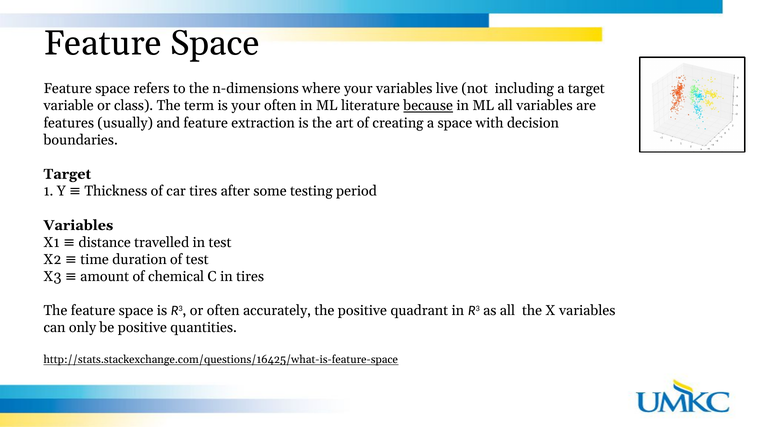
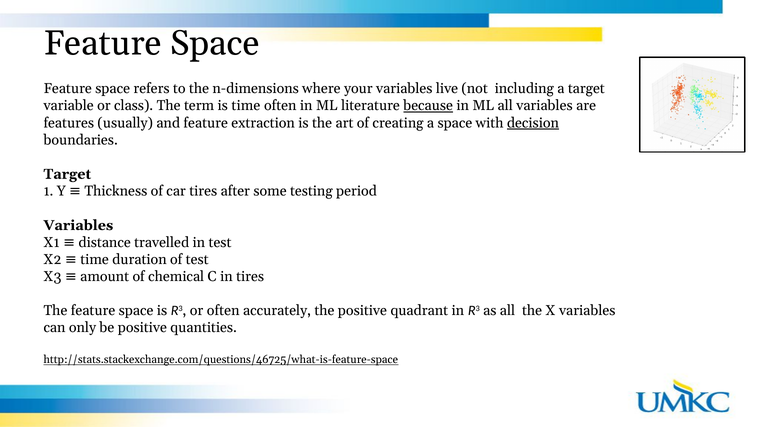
is your: your -> time (246, 106)
decision underline: none -> present (533, 123)
http://stats.stackexchange.com/questions/16425/what-is-feature-space: http://stats.stackexchange.com/questions/16425/what-is-feature-space -> http://stats.stackexchange.com/questions/46725/what-is-feature-space (221, 360)
